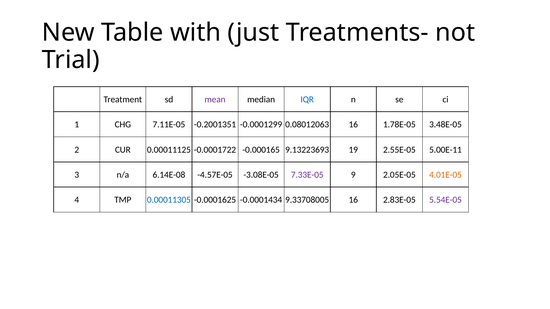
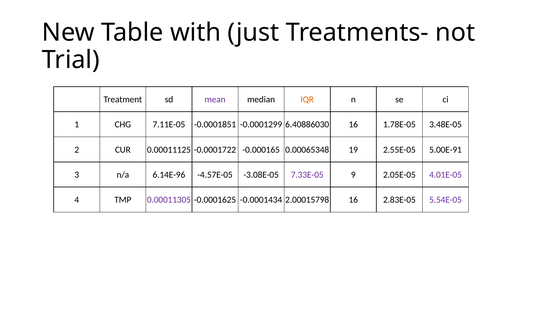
IQR colour: blue -> orange (307, 100)
-0.2001351: -0.2001351 -> -0.0001851 (215, 125)
0.08012063: 0.08012063 -> 6.40886030 (307, 125)
9.13223693: 9.13223693 -> 0.00065348 (307, 150)
5.00E-11: 5.00E-11 -> 5.00E-91 (445, 150)
6.14E-08: 6.14E-08 -> 6.14E-96 (169, 175)
4.01E-05 colour: orange -> purple (445, 175)
0.00011305 colour: blue -> purple (169, 200)
9.33708005: 9.33708005 -> 2.00015798 (307, 200)
